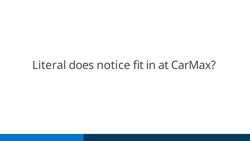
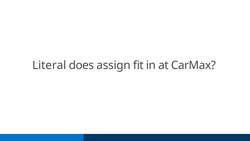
notice: notice -> assign (114, 65)
